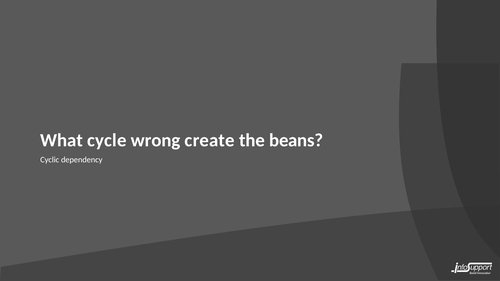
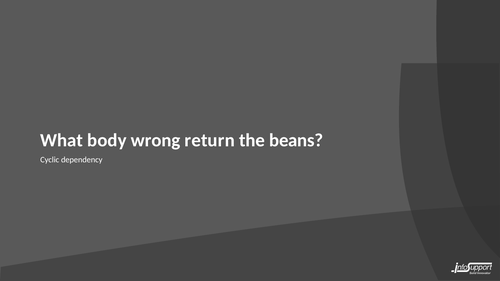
cycle: cycle -> body (107, 141)
create: create -> return (210, 141)
